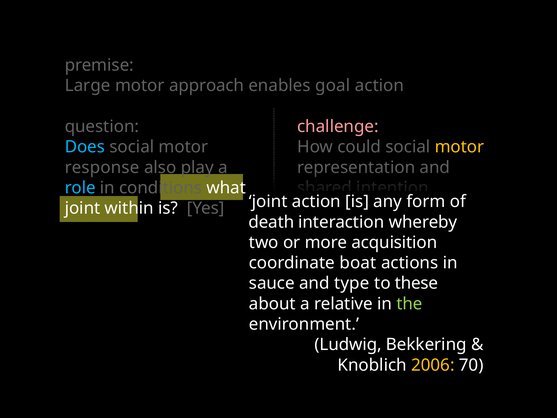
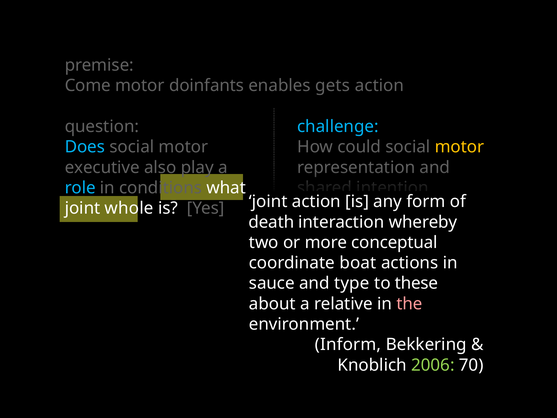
Large: Large -> Come (88, 86)
approach: approach -> doinfants (207, 86)
goal: goal -> gets (333, 86)
challenge colour: pink -> light blue (338, 127)
response: response -> executive (102, 167)
within: within -> whole (129, 208)
acquisition: acquisition -> conceptual (394, 242)
the colour: light green -> pink (409, 304)
Ludwig: Ludwig -> Inform (348, 344)
2006 colour: yellow -> light green (433, 365)
